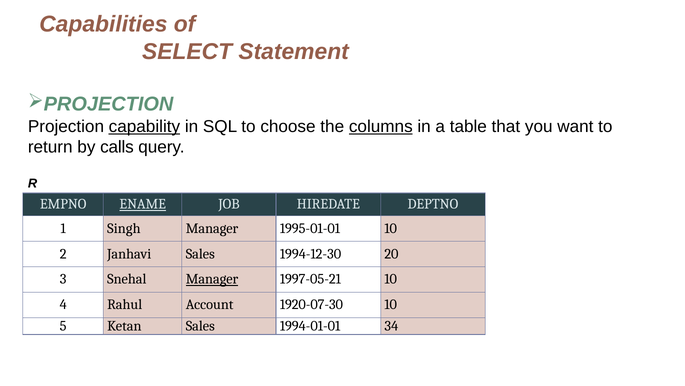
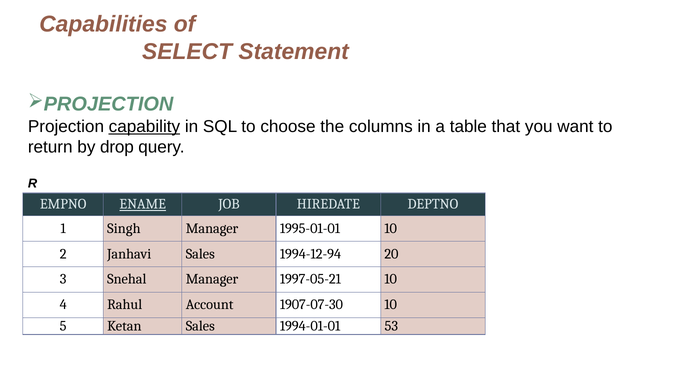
columns underline: present -> none (381, 126)
calls: calls -> drop (117, 147)
1994-12-30: 1994-12-30 -> 1994-12-94 (311, 253)
Manager underline: present -> none (212, 279)
1920-07-30: 1920-07-30 -> 1907-07-30 (311, 304)
34: 34 -> 53 (391, 325)
